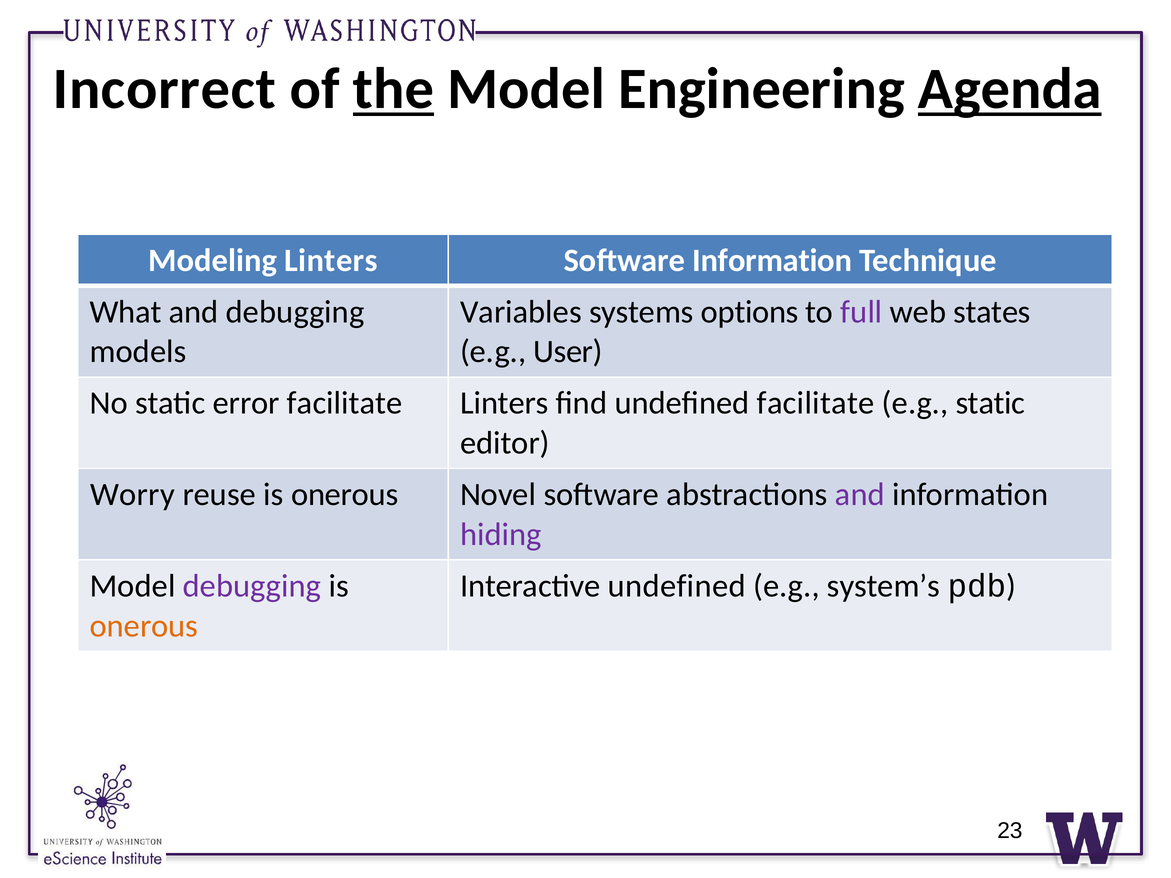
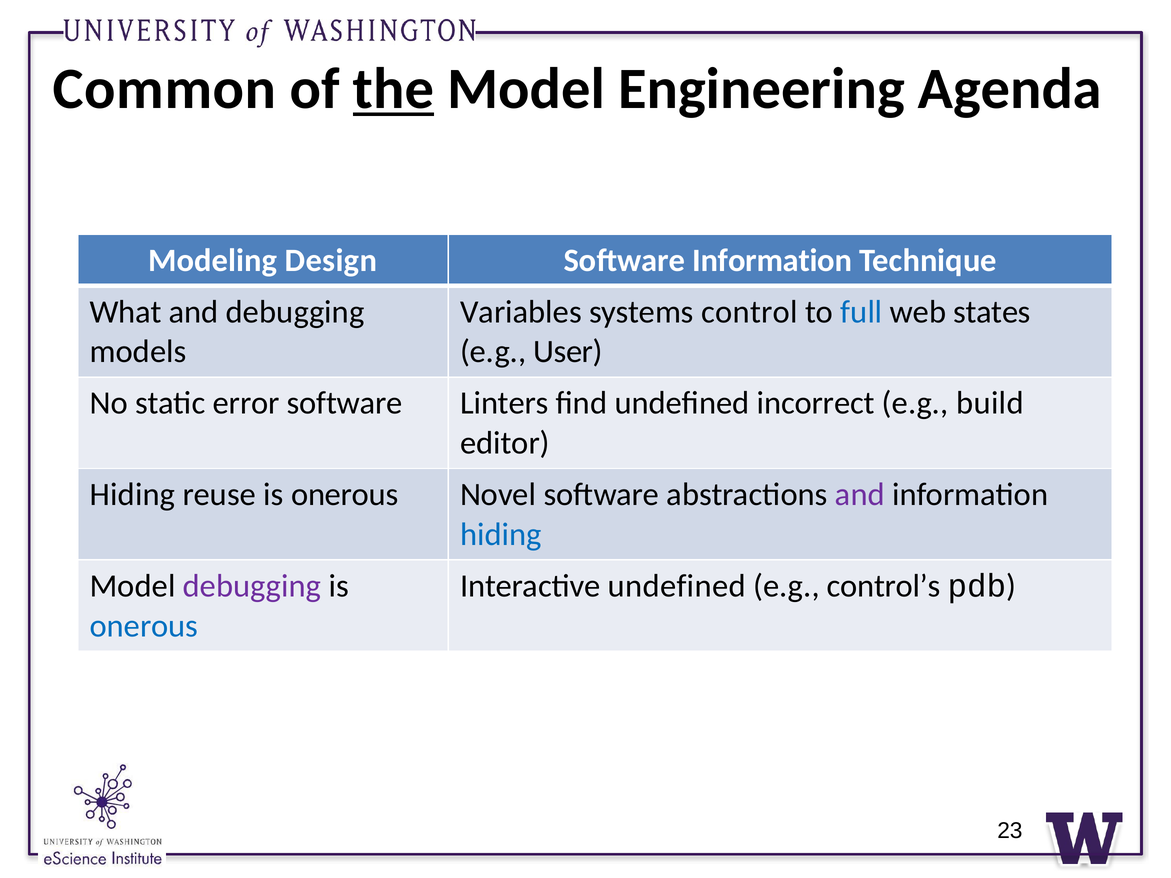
Incorrect: Incorrect -> Common (164, 89)
Agenda underline: present -> none (1010, 89)
Modeling Linters: Linters -> Design (331, 260)
options: options -> control (749, 312)
full colour: purple -> blue (861, 312)
error facilitate: facilitate -> software (345, 403)
undefined facilitate: facilitate -> incorrect (816, 403)
e.g static: static -> build (990, 403)
Worry: Worry -> Hiding (133, 495)
hiding colour: purple -> blue (501, 535)
system’s: system’s -> control’s (884, 586)
onerous colour: orange -> blue (144, 626)
